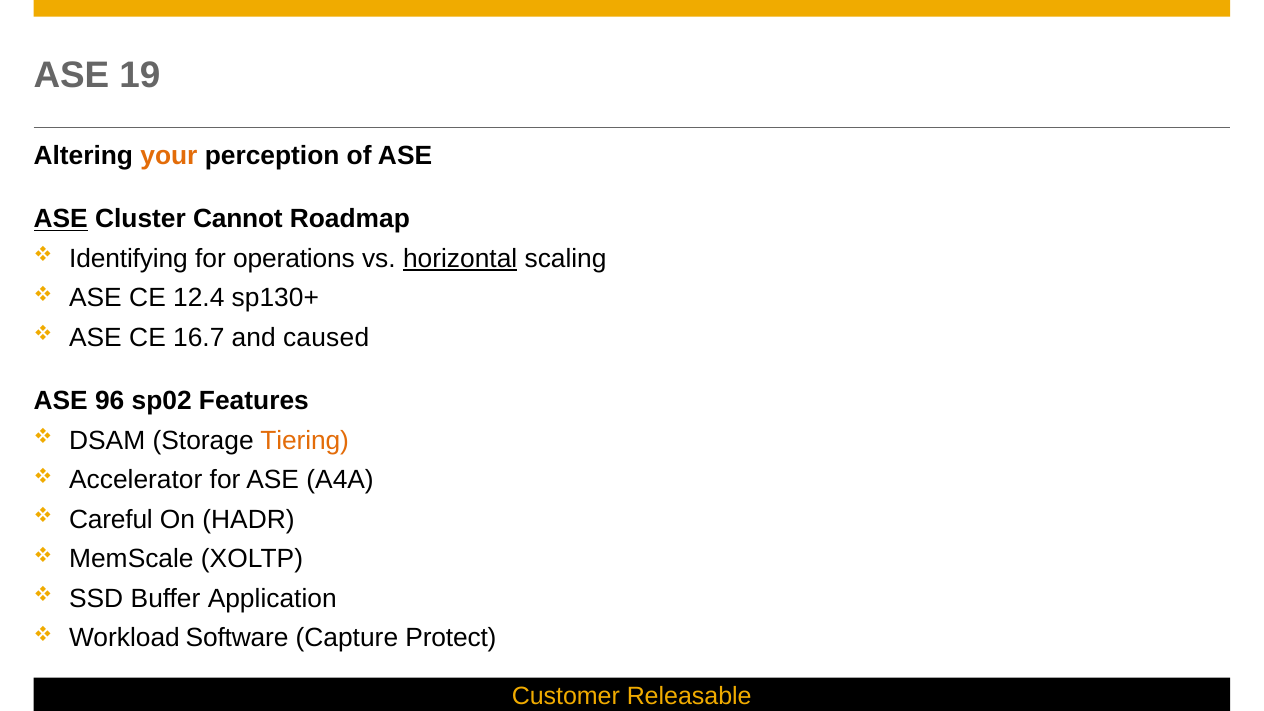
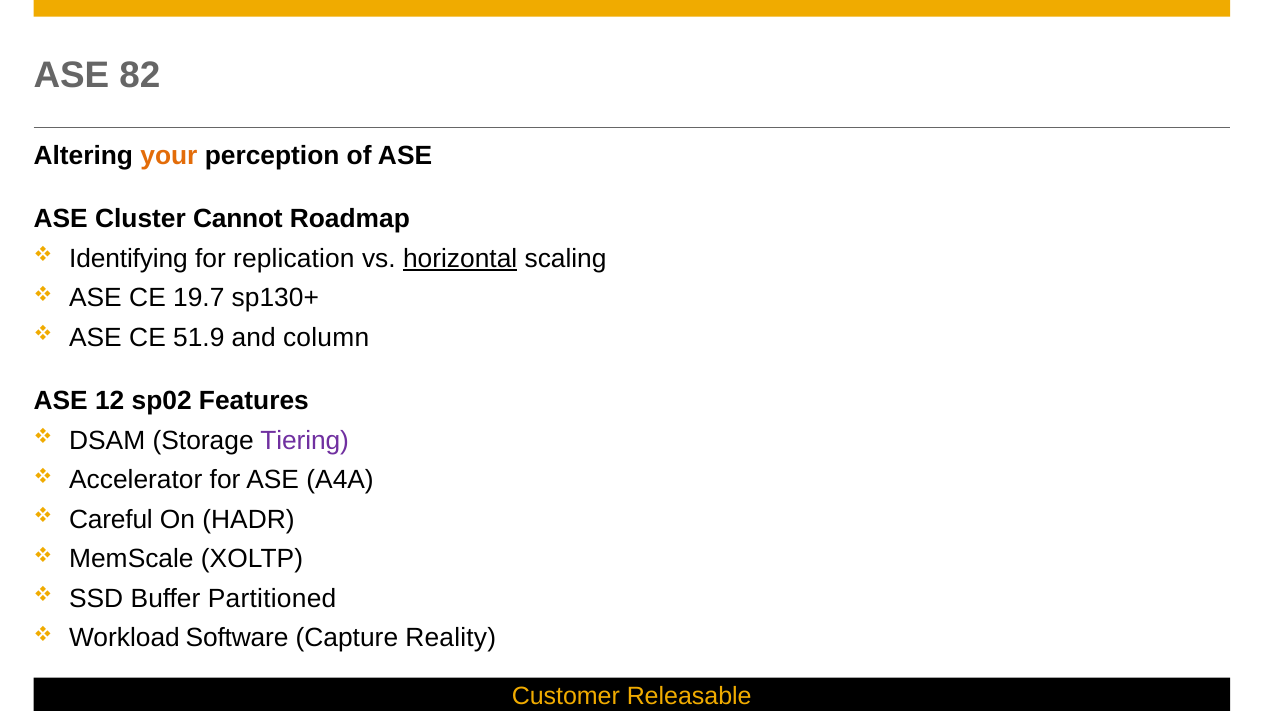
19: 19 -> 82 (140, 75)
ASE underline: present -> none (61, 219)
operations: operations -> replication (294, 259)
12.4: 12.4 -> 19.7 (199, 298)
16.7: 16.7 -> 51.9 (199, 338)
caused: caused -> column (326, 338)
96: 96 -> 12 (110, 401)
Tiering colour: orange -> purple (305, 441)
Application: Application -> Partitioned (272, 599)
Protect: Protect -> Reality (451, 638)
